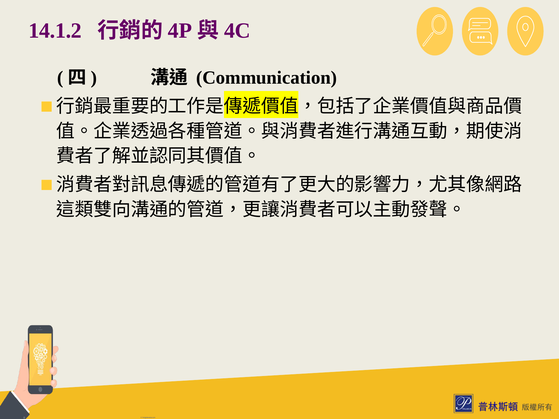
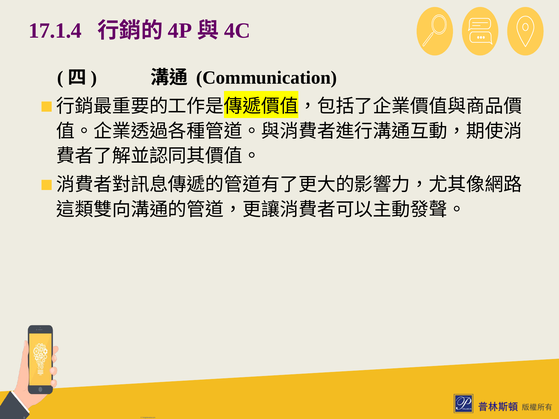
14.1.2: 14.1.2 -> 17.1.4 (55, 31)
